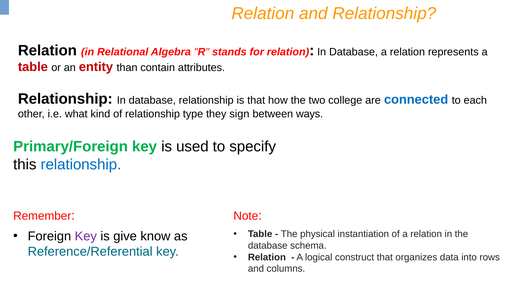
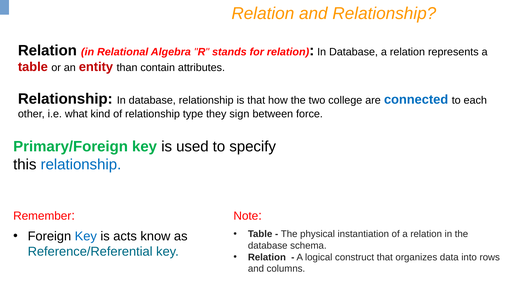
ways: ways -> force (309, 114)
Key colour: purple -> blue (86, 236)
give: give -> acts (125, 236)
